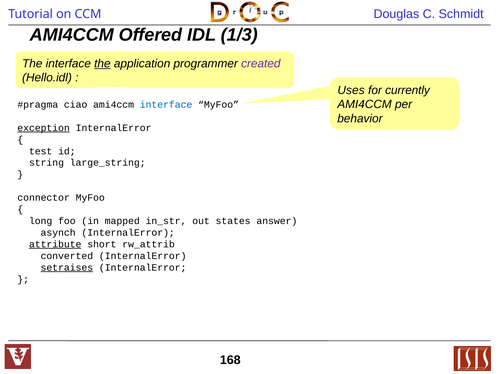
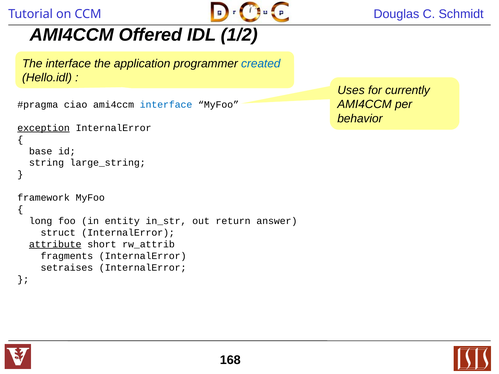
1/3: 1/3 -> 1/2 (239, 35)
the underline: present -> none (102, 64)
created colour: purple -> blue (261, 64)
test: test -> base (41, 151)
connector: connector -> framework (44, 198)
mapped: mapped -> entity (122, 221)
states: states -> return (233, 221)
asynch: asynch -> struct (58, 233)
converted: converted -> fragments (67, 256)
setraises underline: present -> none (67, 268)
